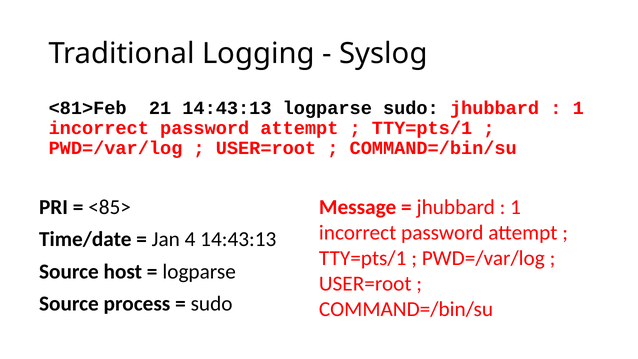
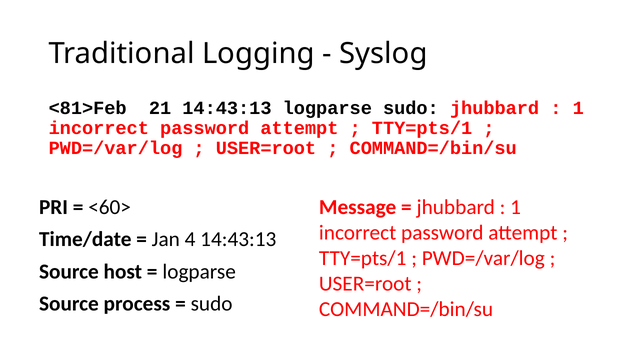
<85>: <85> -> <60> (110, 207)
